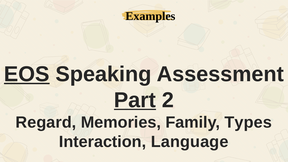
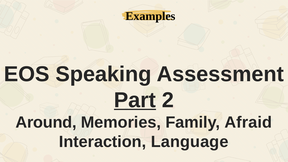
EOS underline: present -> none (27, 74)
Regard: Regard -> Around (46, 122)
Types: Types -> Afraid (248, 122)
